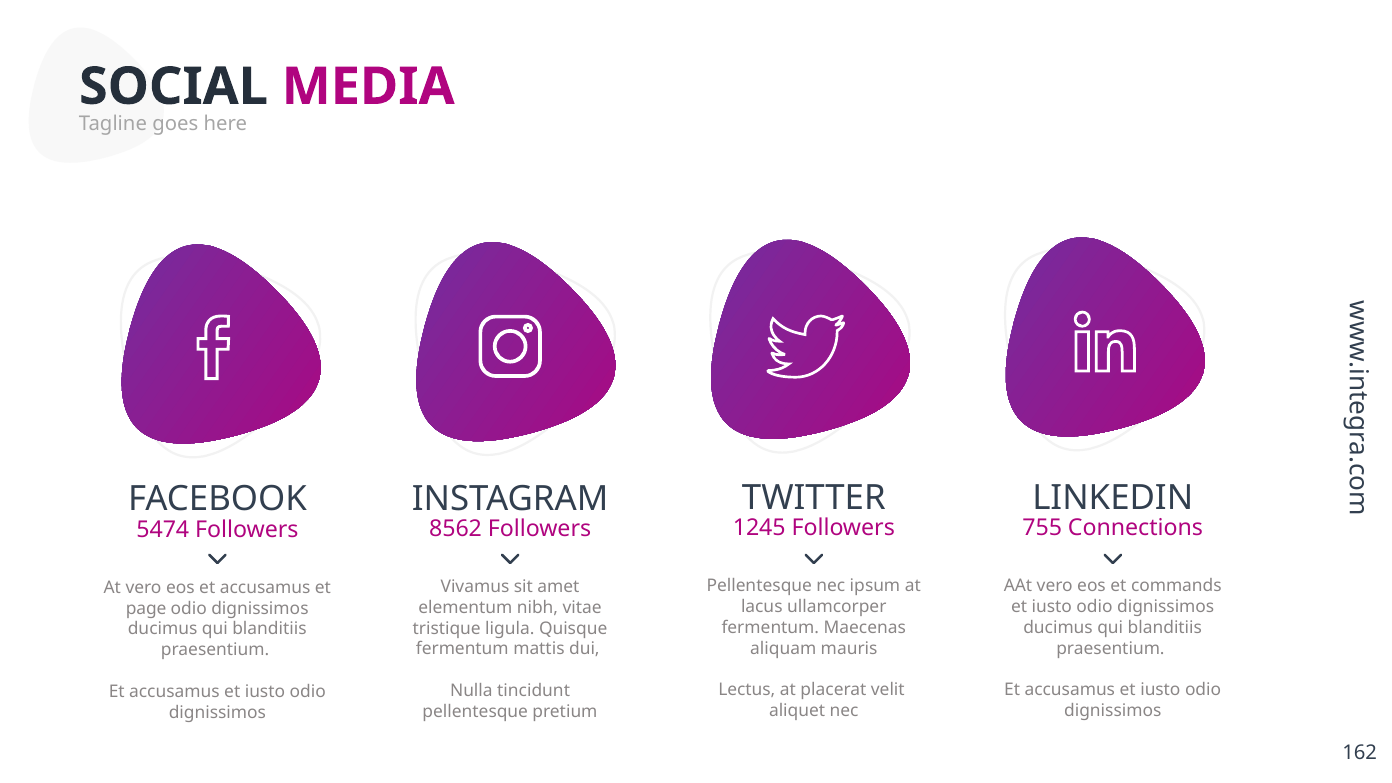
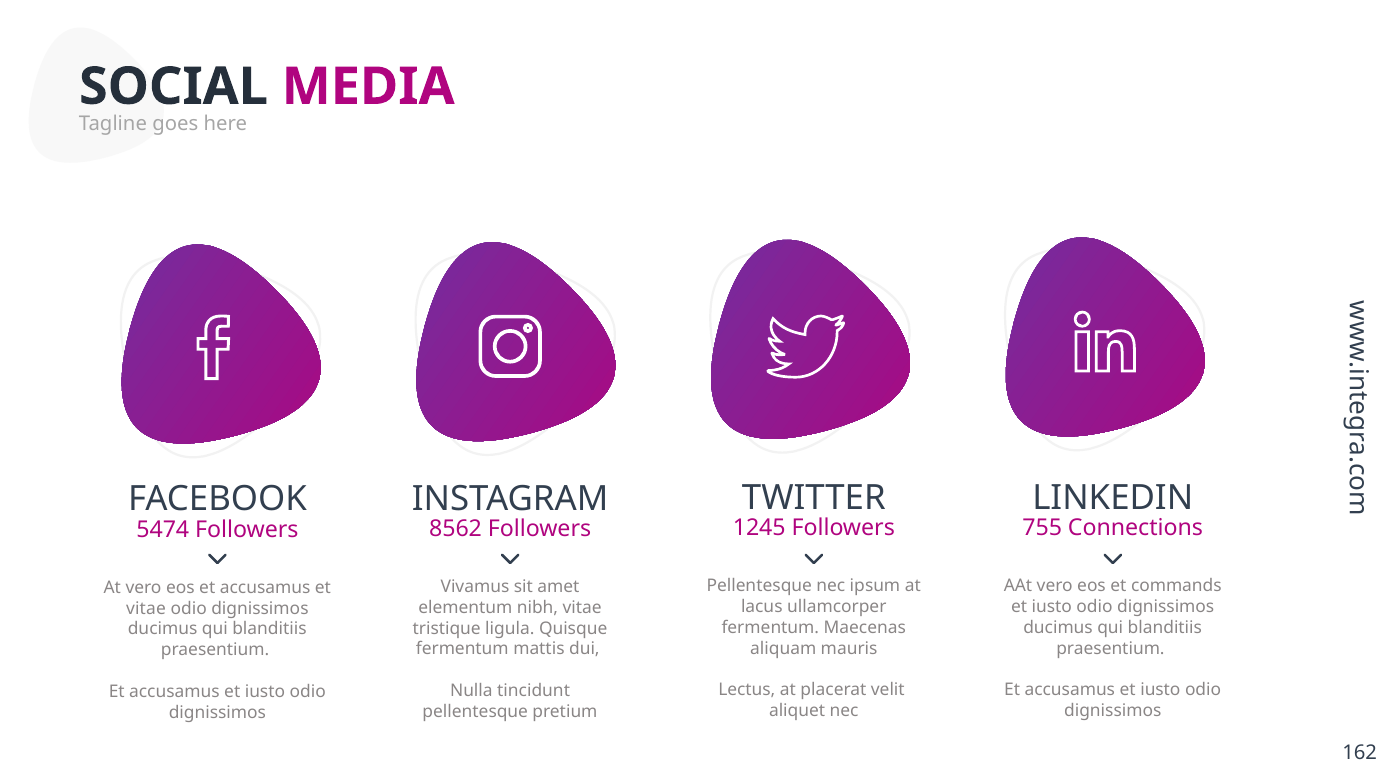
page: page -> vitae (146, 608)
